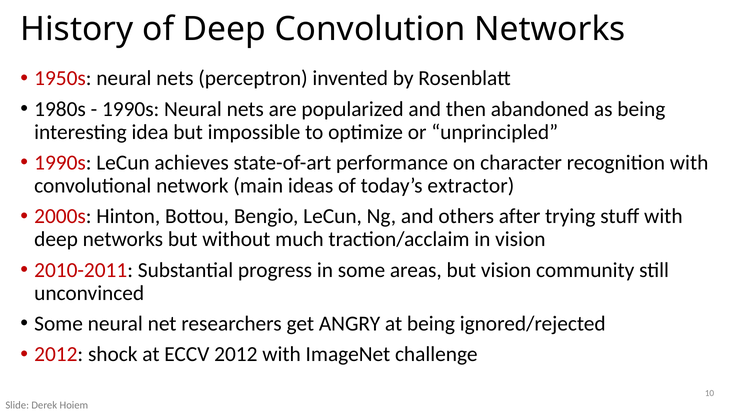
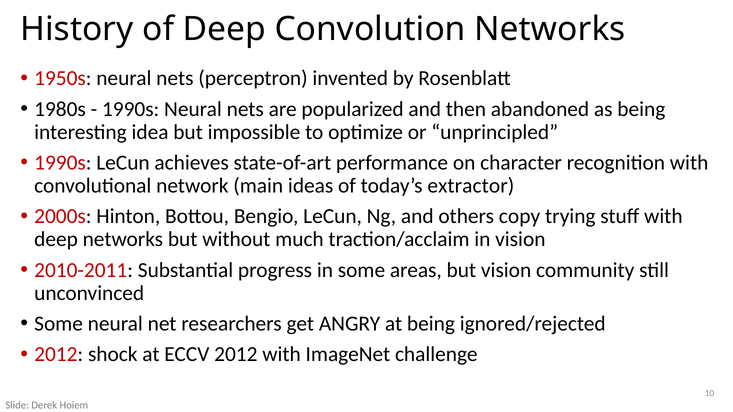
after: after -> copy (520, 217)
